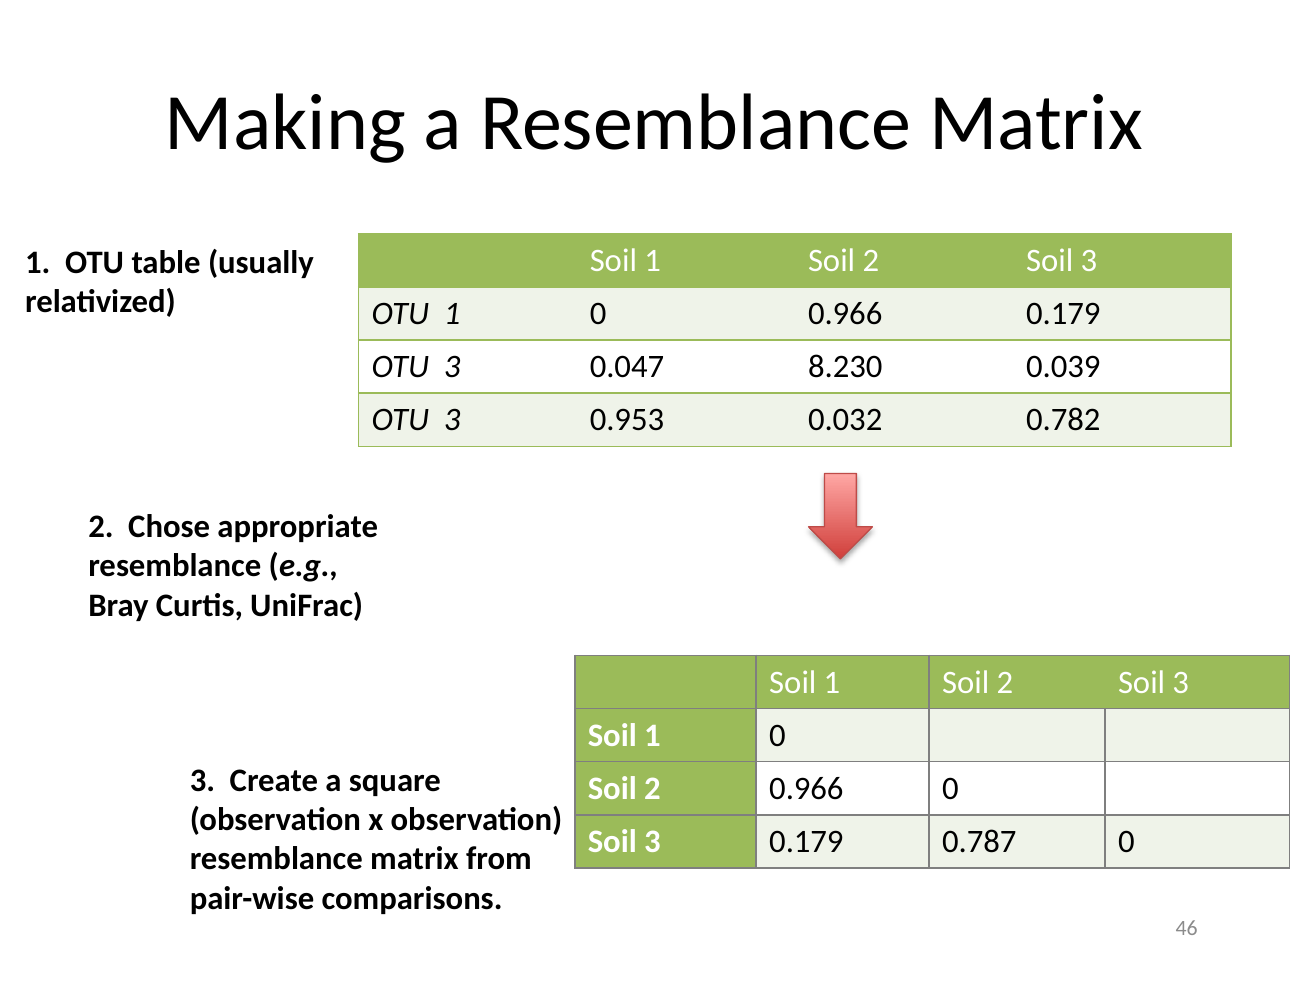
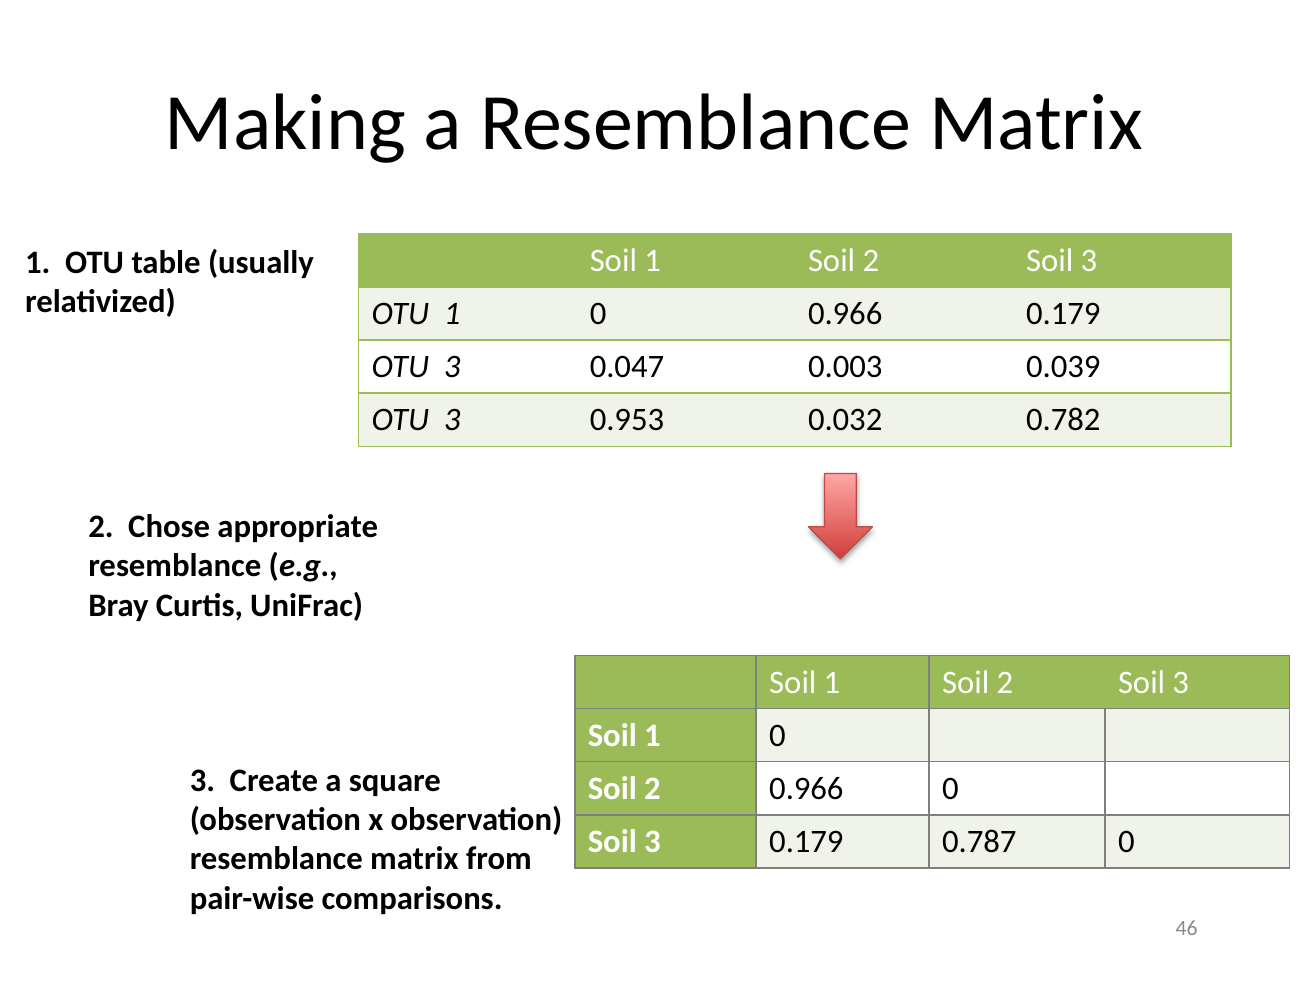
8.230: 8.230 -> 0.003 (845, 367)
